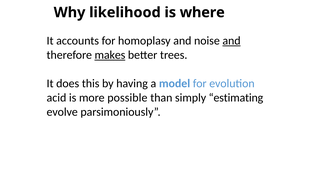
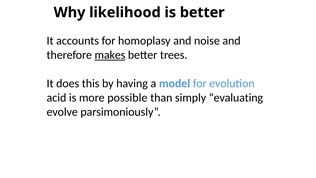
is where: where -> better (202, 12)
and underline: present -> none (231, 41)
estimating: estimating -> evaluating (236, 98)
